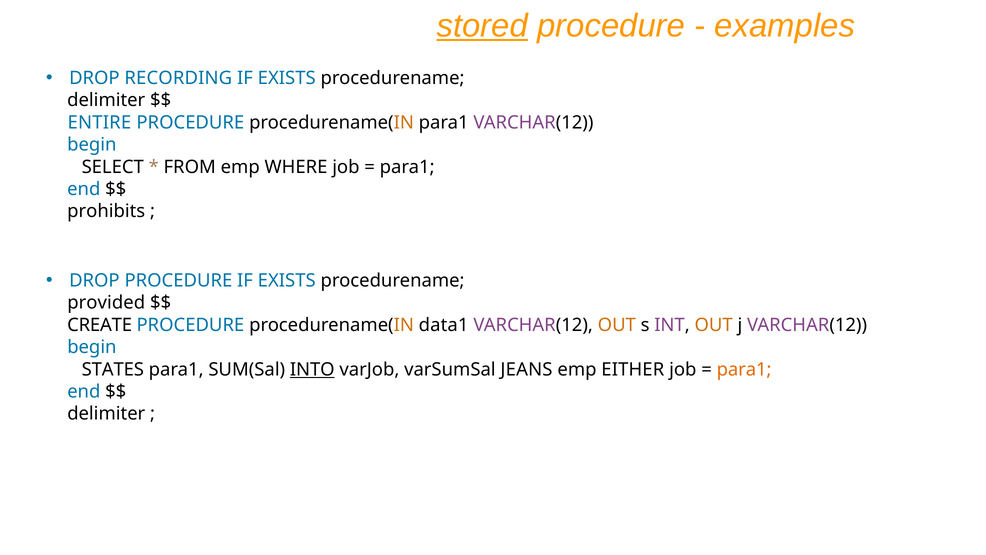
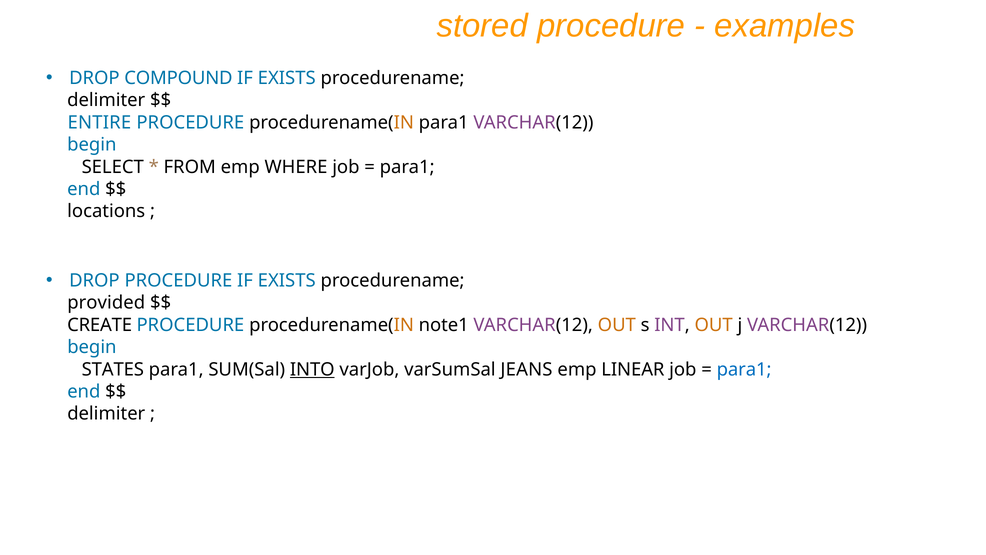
stored underline: present -> none (482, 26)
RECORDING: RECORDING -> COMPOUND (178, 78)
prohibits: prohibits -> locations (106, 211)
data1: data1 -> note1 (444, 325)
EITHER: EITHER -> LINEAR (633, 369)
para1 colour: orange -> blue (744, 369)
